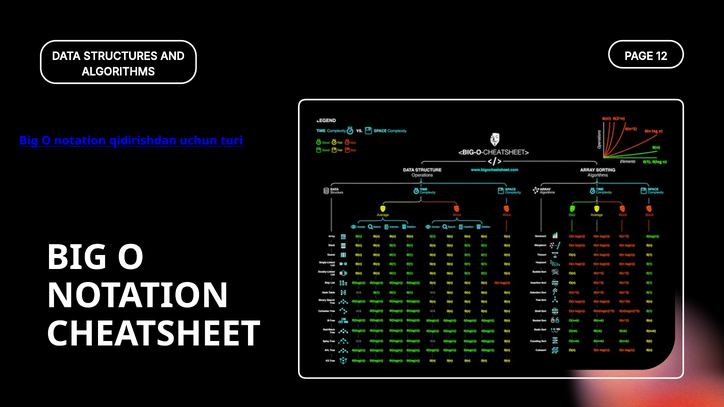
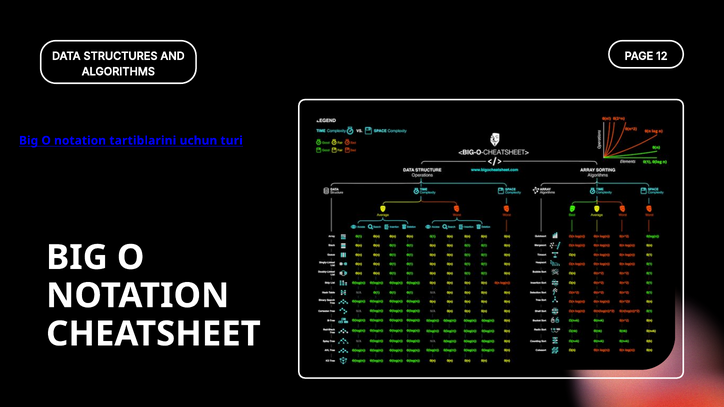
qidirishdan: qidirishdan -> tartiblarini (143, 141)
